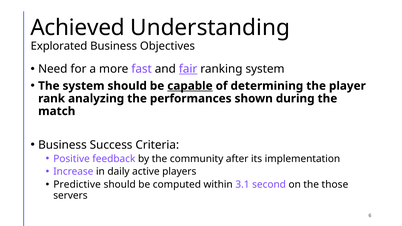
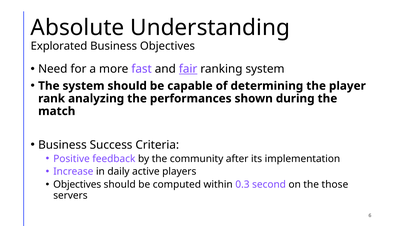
Achieved: Achieved -> Absolute (77, 28)
capable underline: present -> none (190, 86)
Predictive: Predictive -> Objectives (77, 185)
3.1: 3.1 -> 0.3 (242, 185)
